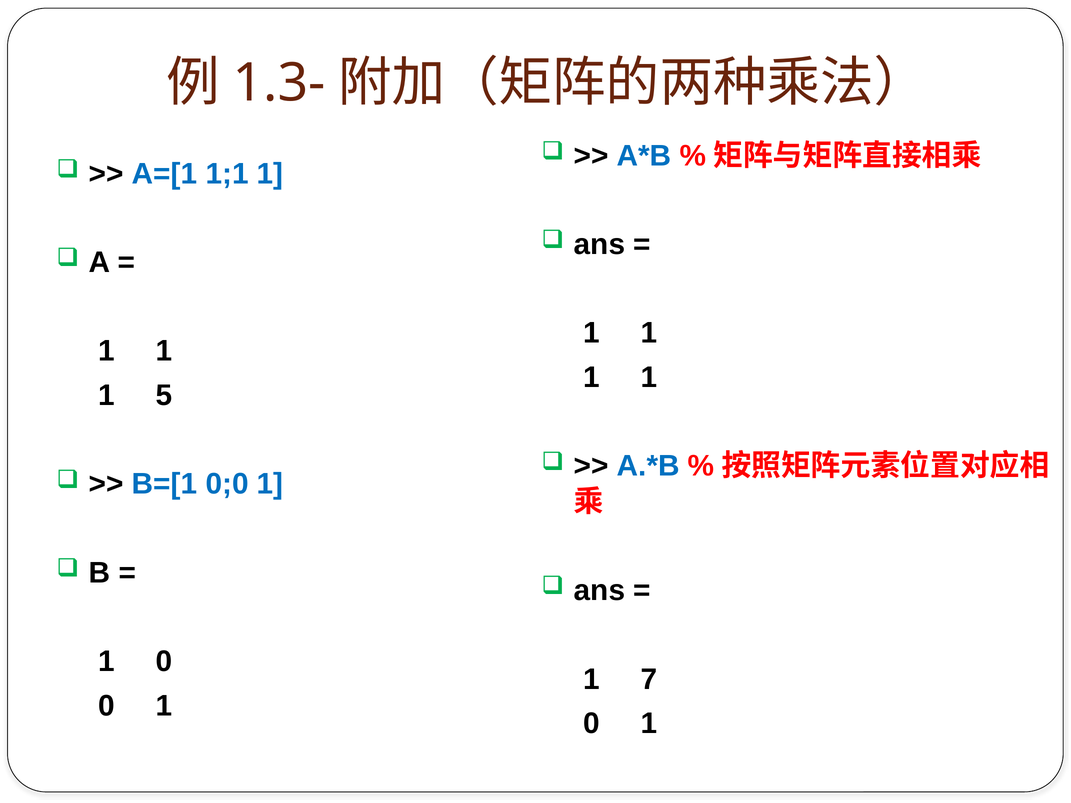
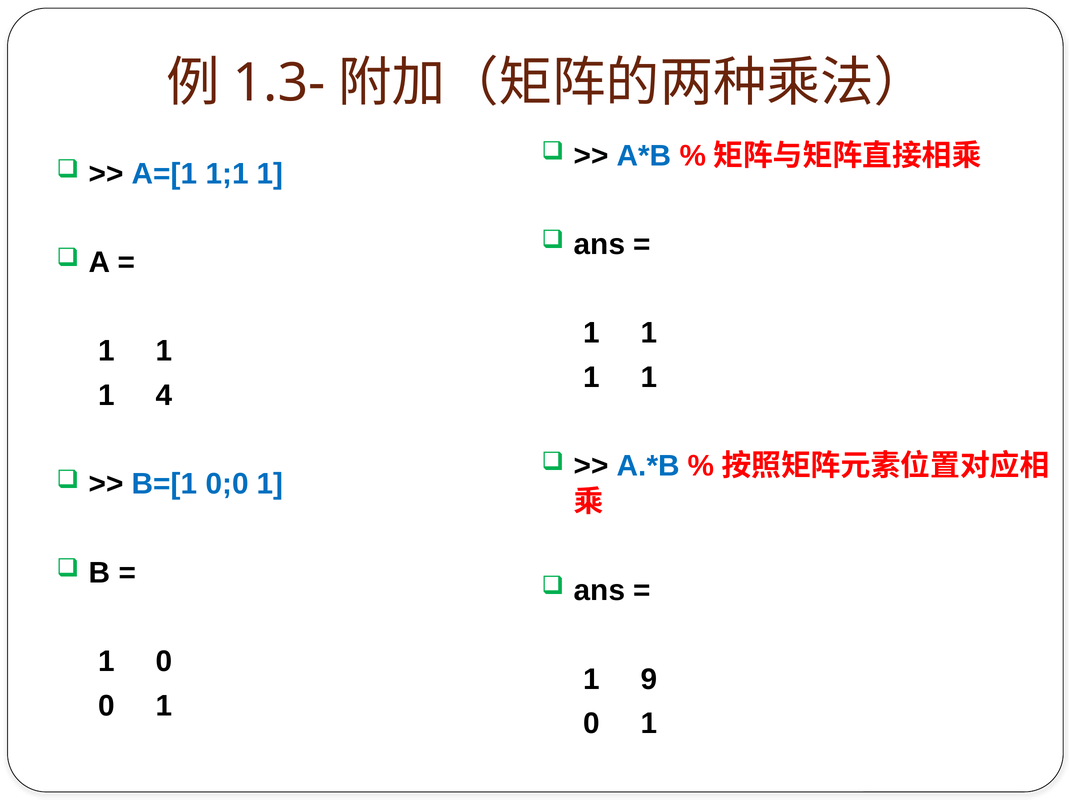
5: 5 -> 4 (164, 396)
7: 7 -> 9 (649, 679)
